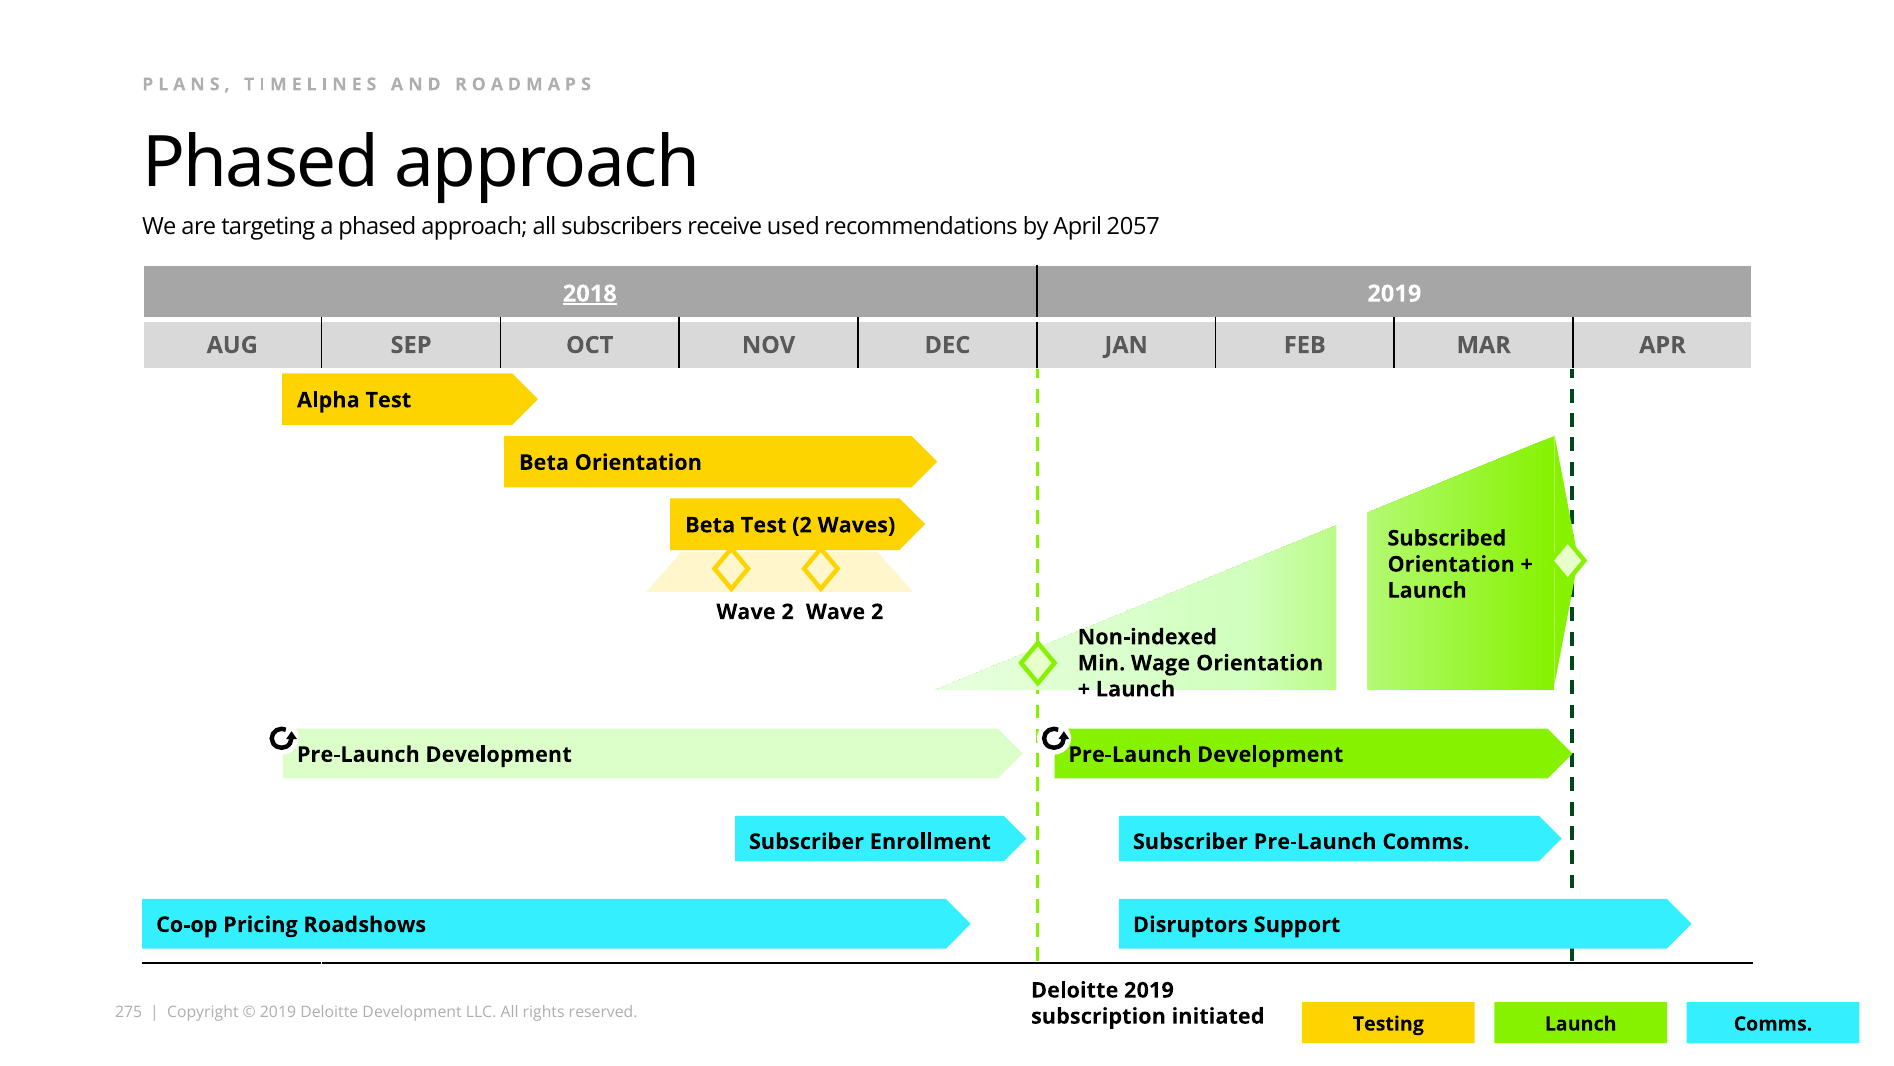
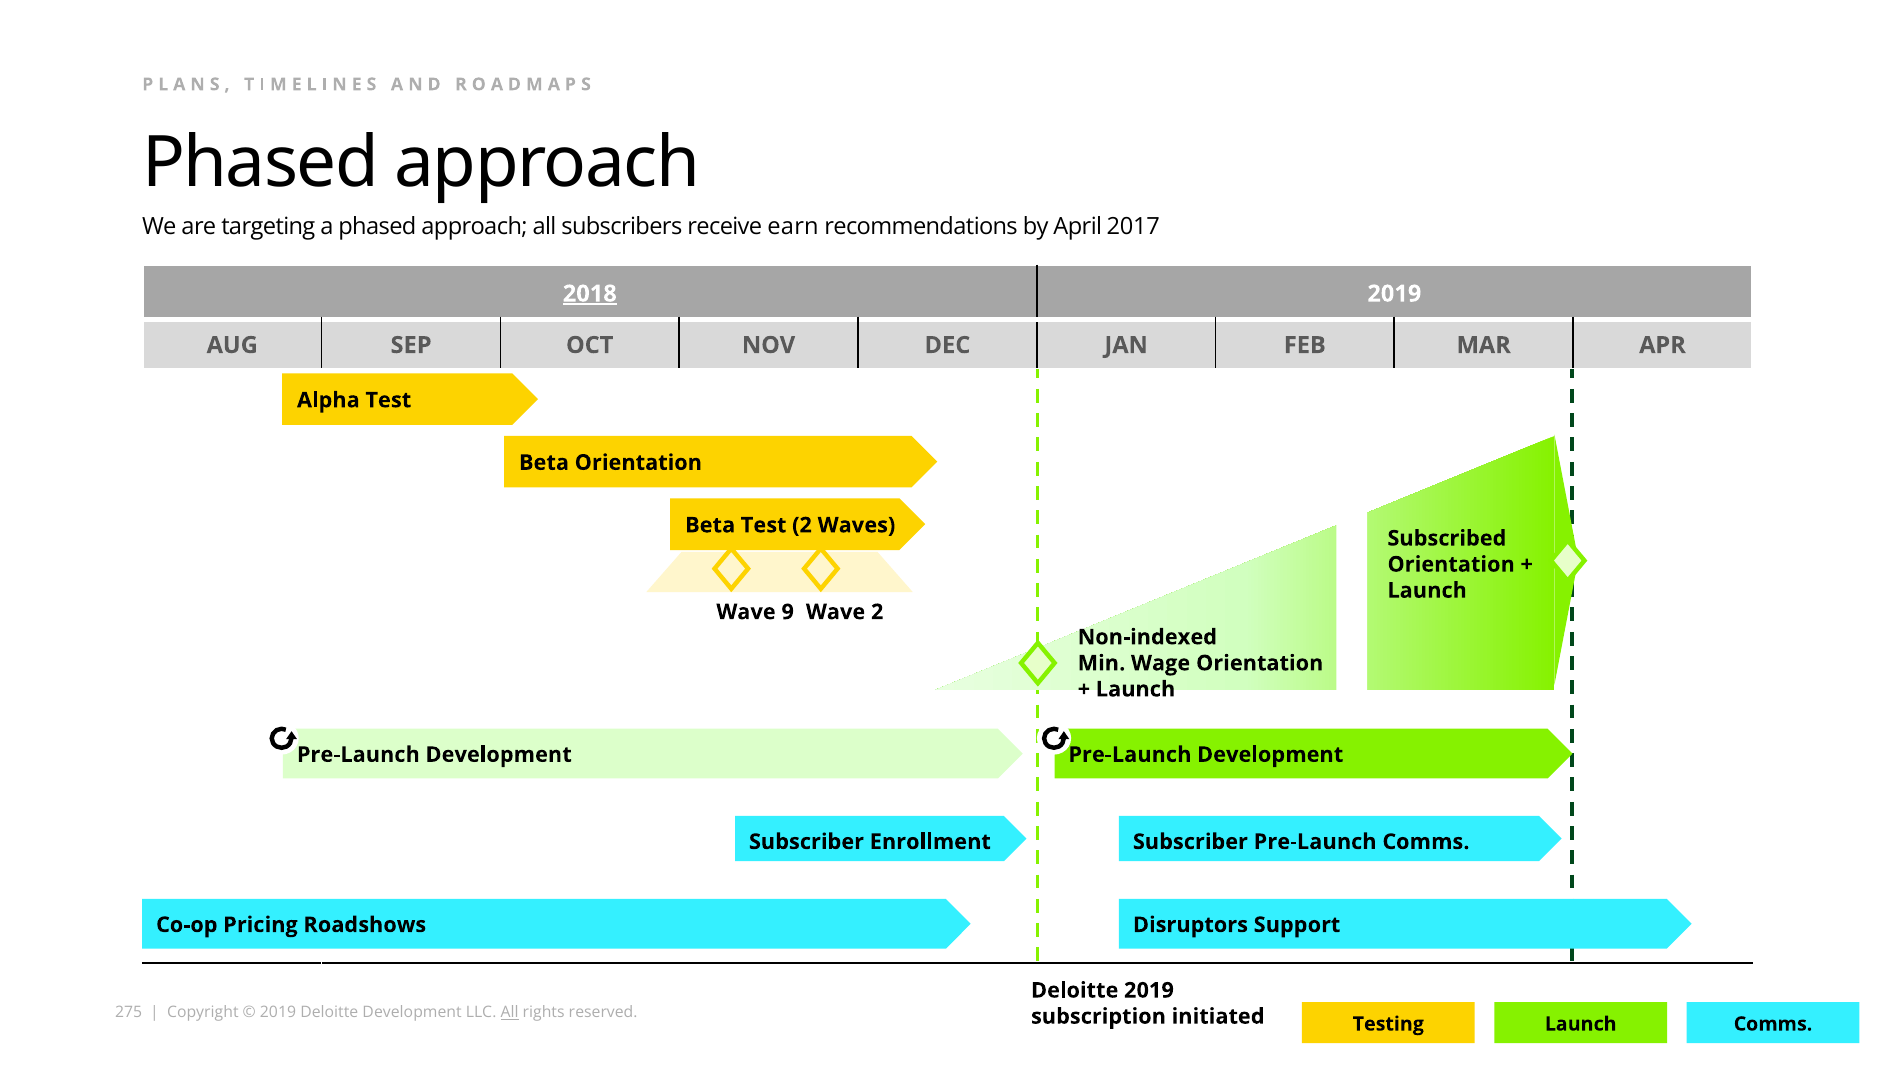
used: used -> earn (793, 226)
2057: 2057 -> 2017 (1133, 226)
2: 2 -> 9 (788, 612)
All underline: none -> present (510, 1012)
